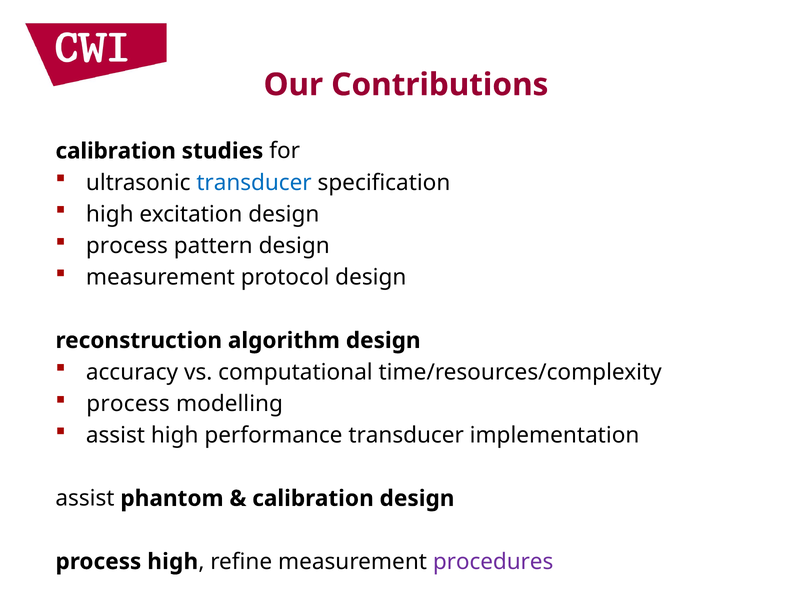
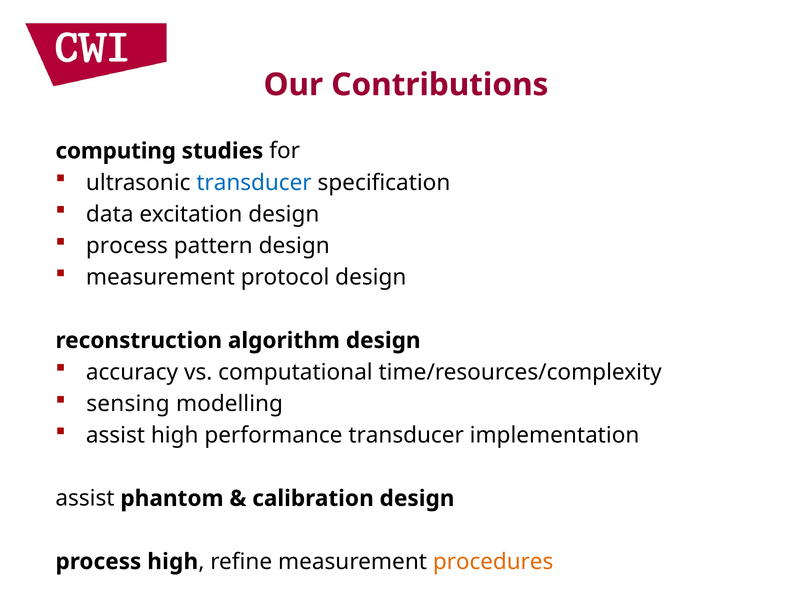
calibration: calibration -> computing (116, 151)
high: high -> data (110, 214)
process: process -> sensing (128, 404)
procedures colour: purple -> orange (493, 562)
